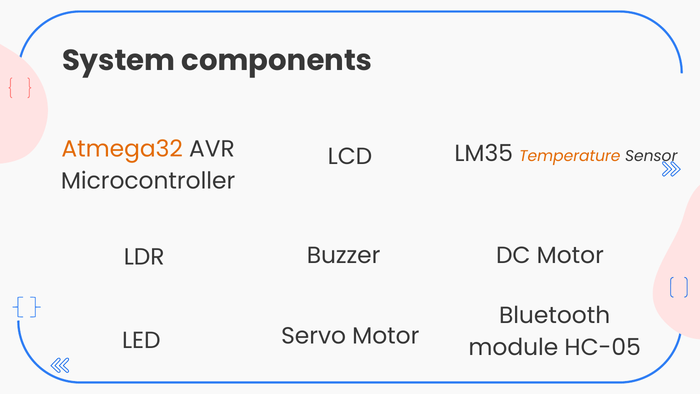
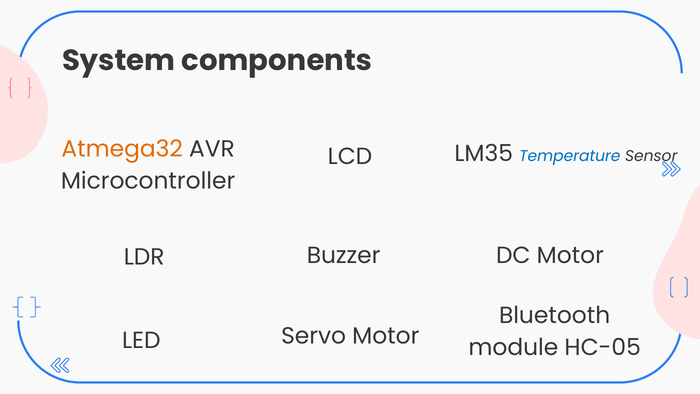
Temperature colour: orange -> blue (570, 156)
